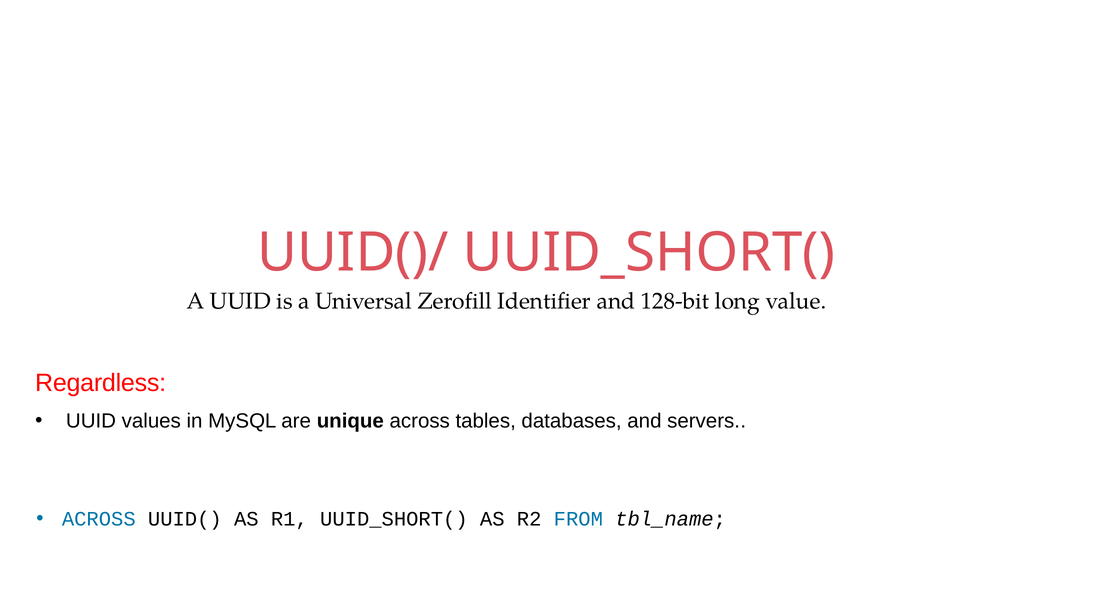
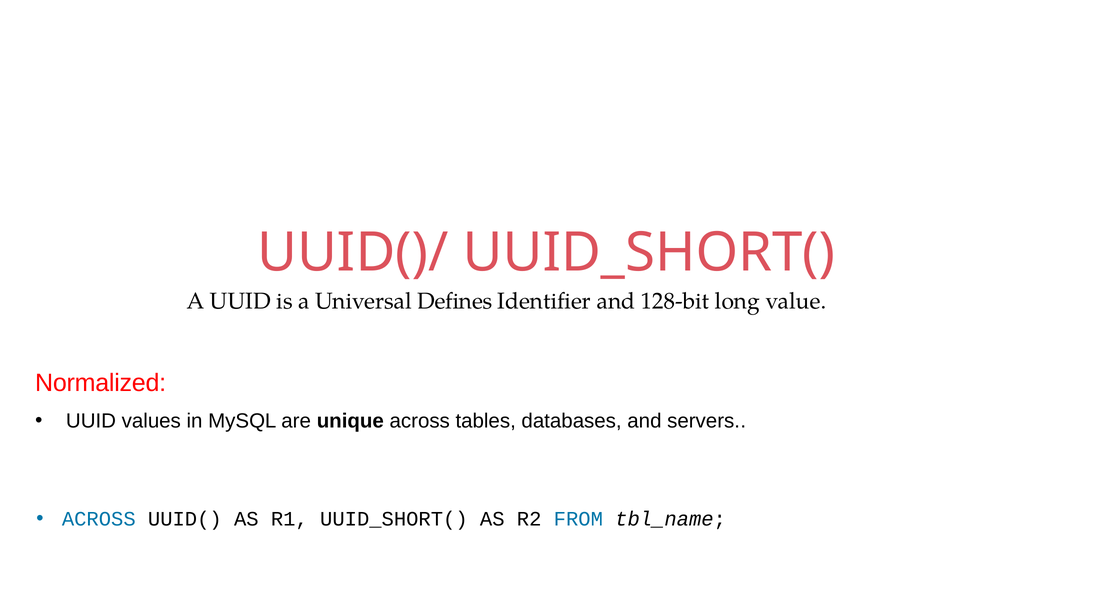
Zerofill: Zerofill -> Defines (455, 301)
Regardless: Regardless -> Normalized (101, 383)
